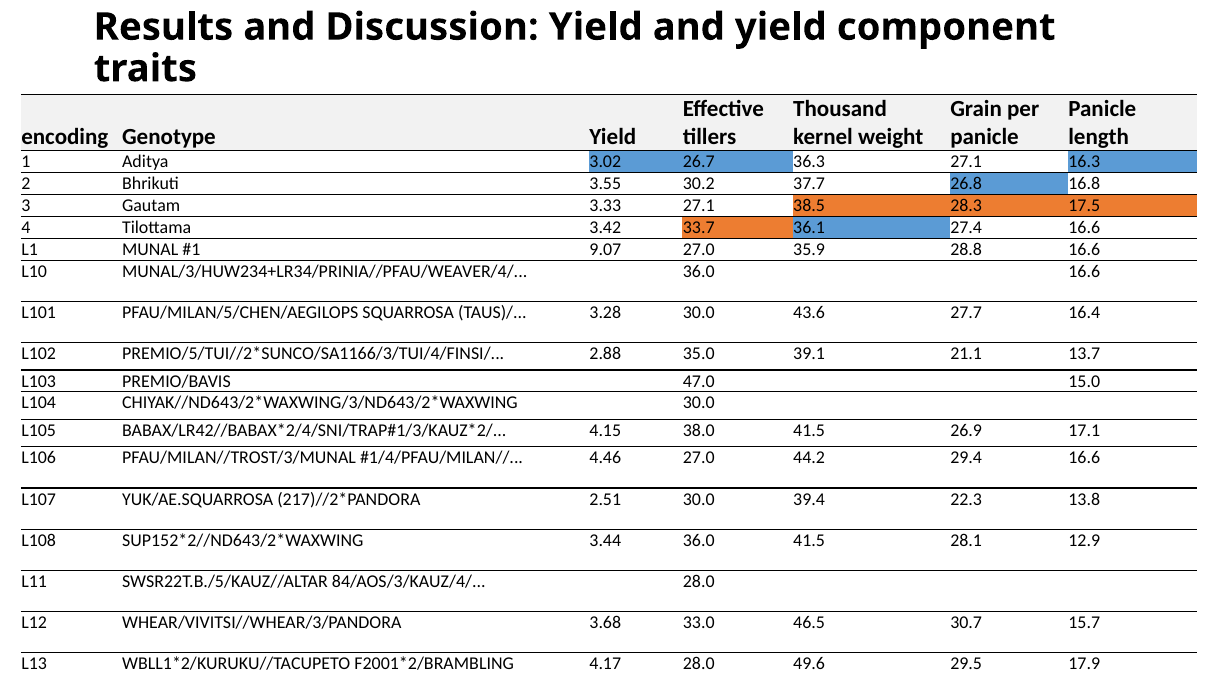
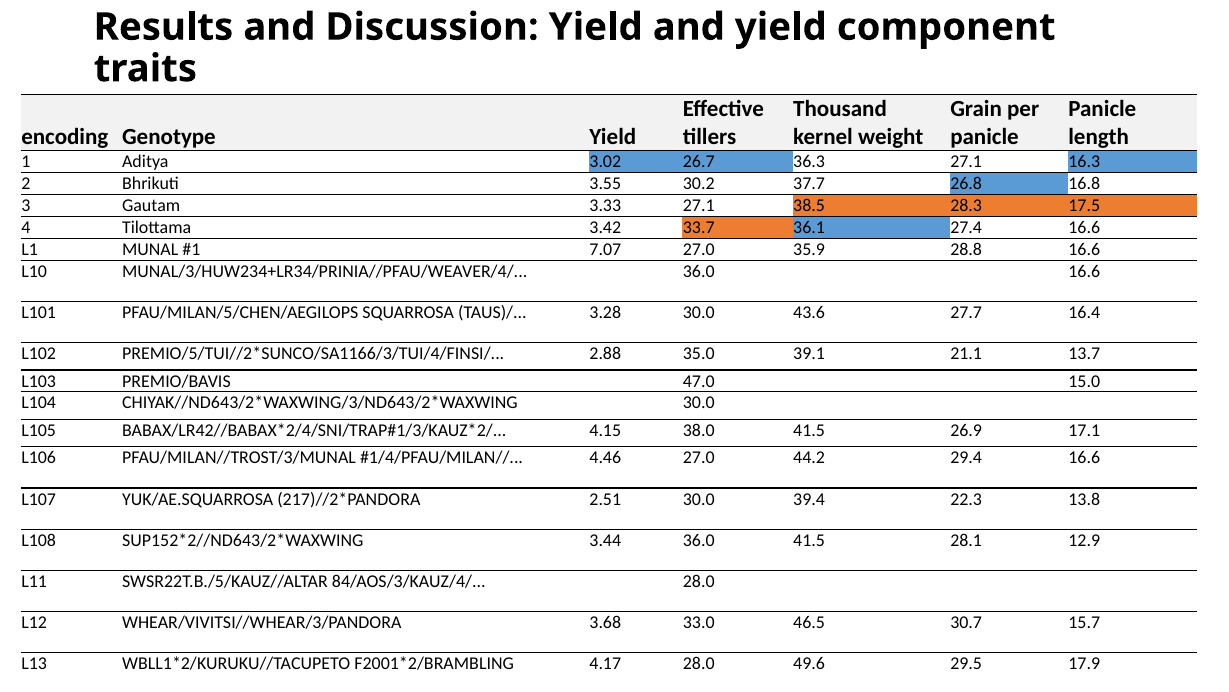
9.07: 9.07 -> 7.07 (605, 249)
